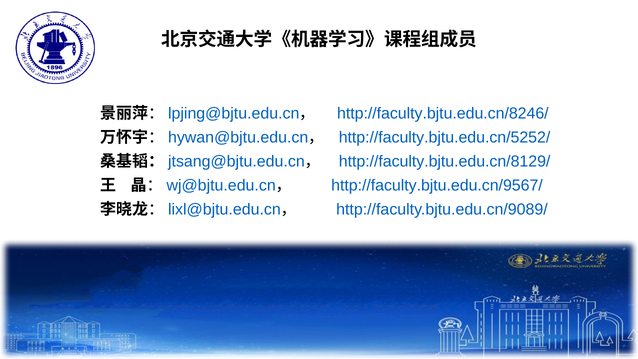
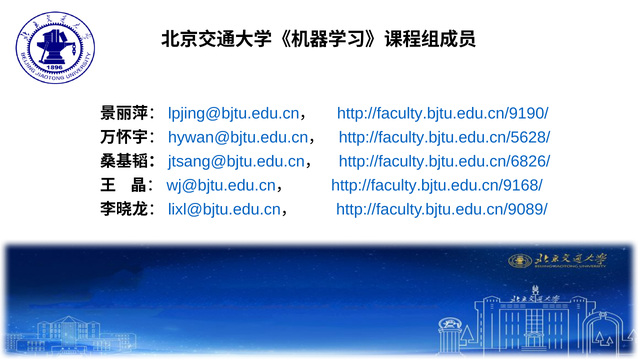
http://faculty.bjtu.edu.cn/8246/: http://faculty.bjtu.edu.cn/8246/ -> http://faculty.bjtu.edu.cn/9190/ (443, 114)
http://faculty.bjtu.edu.cn/5252/: http://faculty.bjtu.edu.cn/5252/ -> http://faculty.bjtu.edu.cn/5628/ (445, 137)
http://faculty.bjtu.edu.cn/8129/: http://faculty.bjtu.edu.cn/8129/ -> http://faculty.bjtu.edu.cn/6826/ (445, 161)
http://faculty.bjtu.edu.cn/9567/: http://faculty.bjtu.edu.cn/9567/ -> http://faculty.bjtu.edu.cn/9168/ (437, 185)
